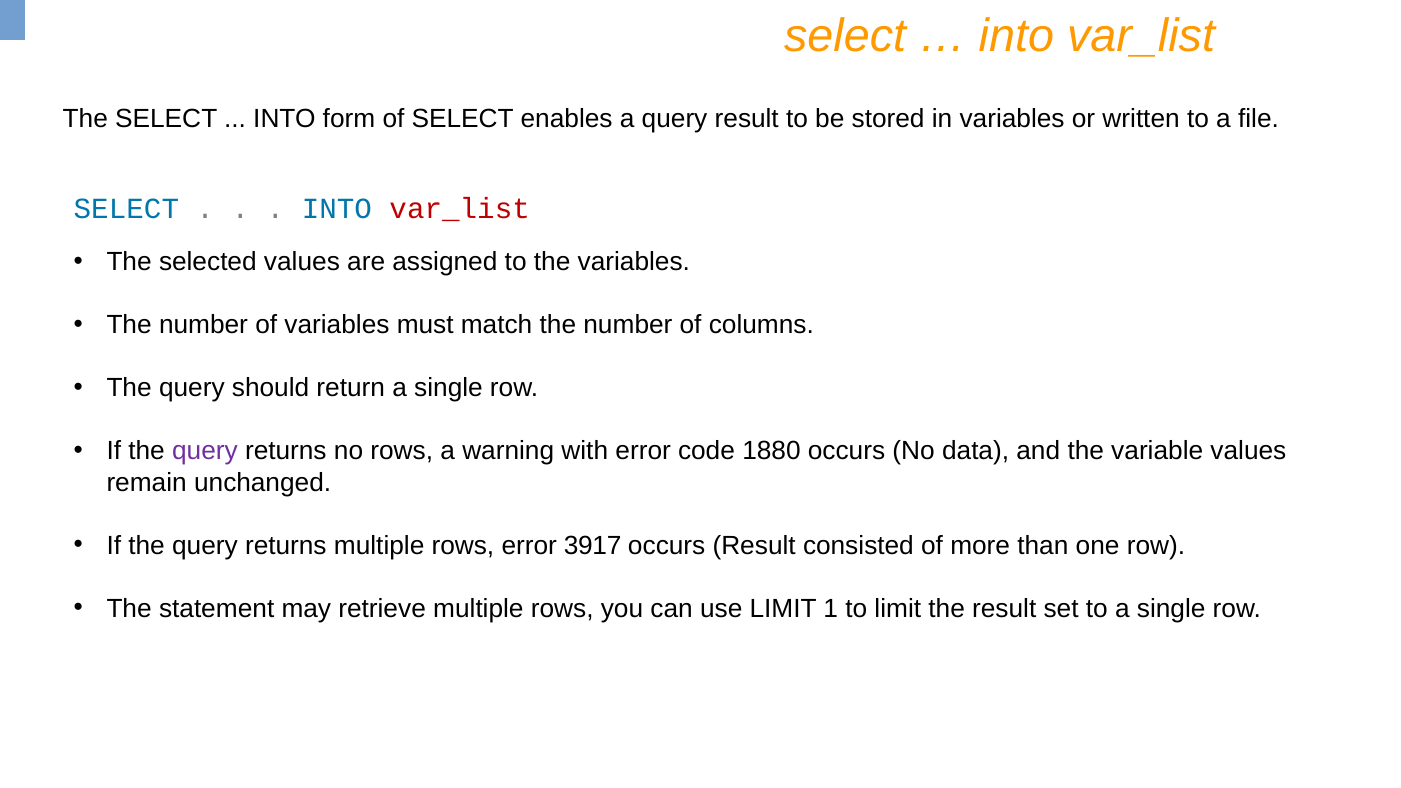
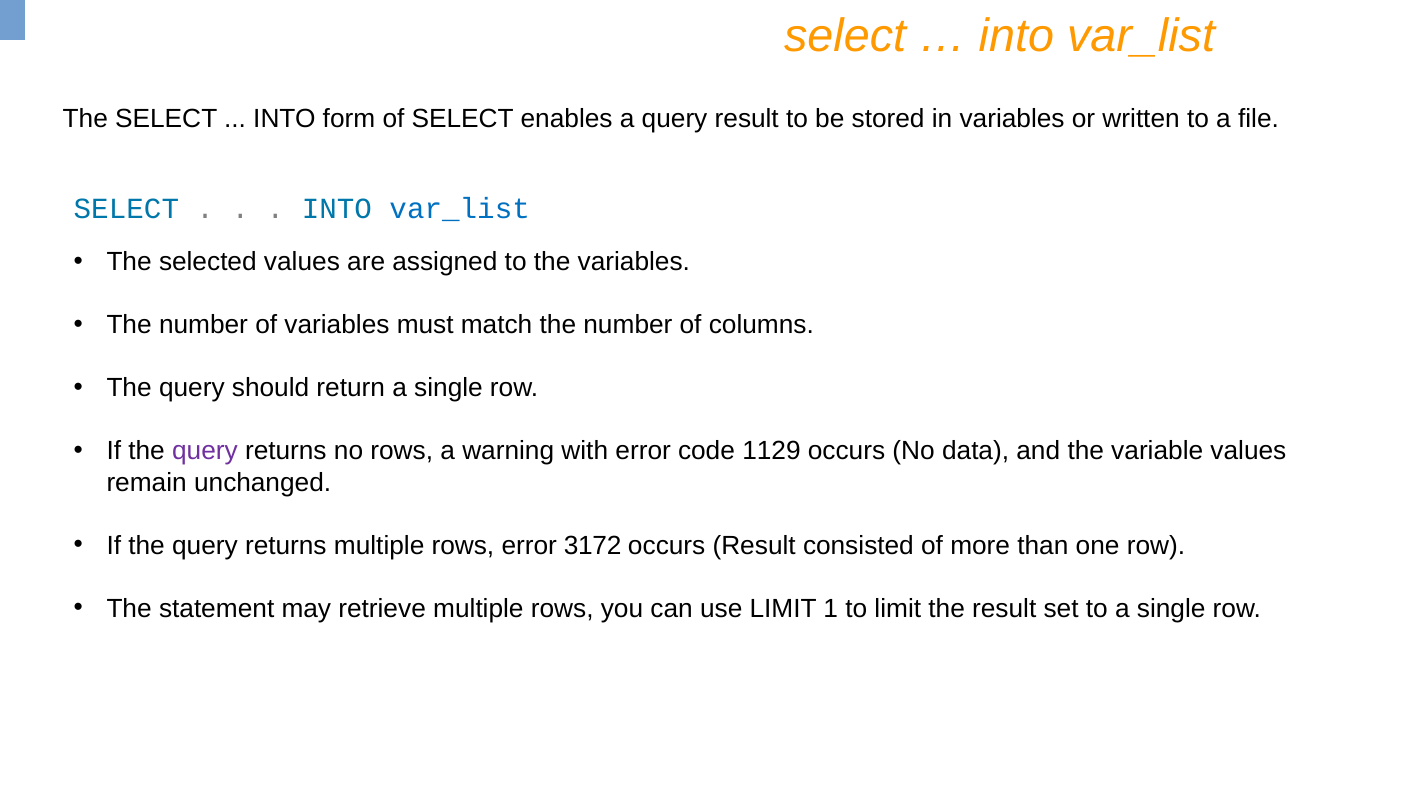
var_list colour: red -> blue (460, 208)
1880: 1880 -> 1129 (771, 451)
3917: 3917 -> 3172 (593, 546)
